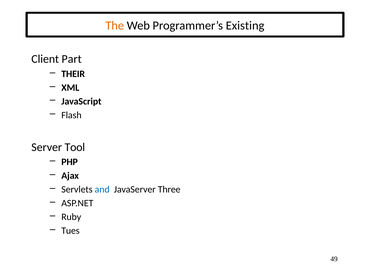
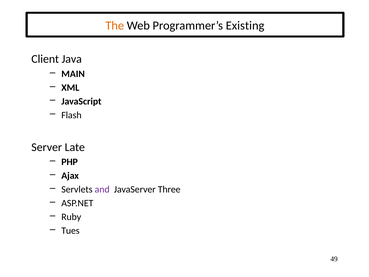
Part: Part -> Java (72, 59)
THEIR: THEIR -> MAIN (73, 74)
Tool: Tool -> Late (75, 147)
and colour: blue -> purple (102, 189)
